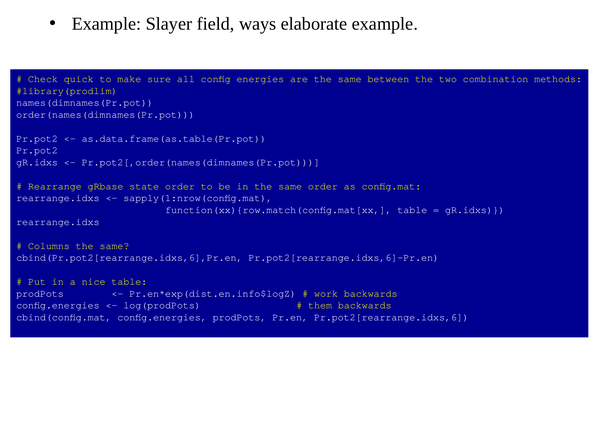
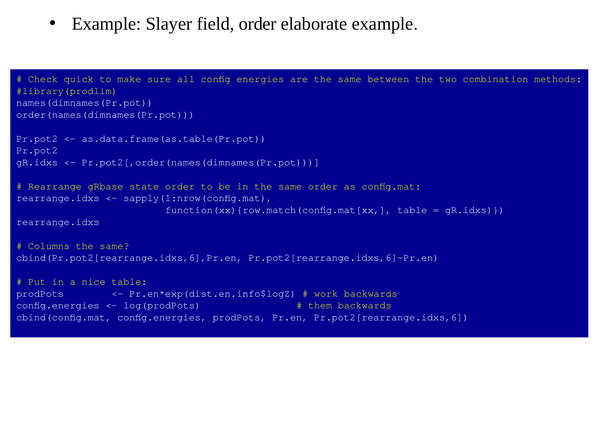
field ways: ways -> order (258, 24)
